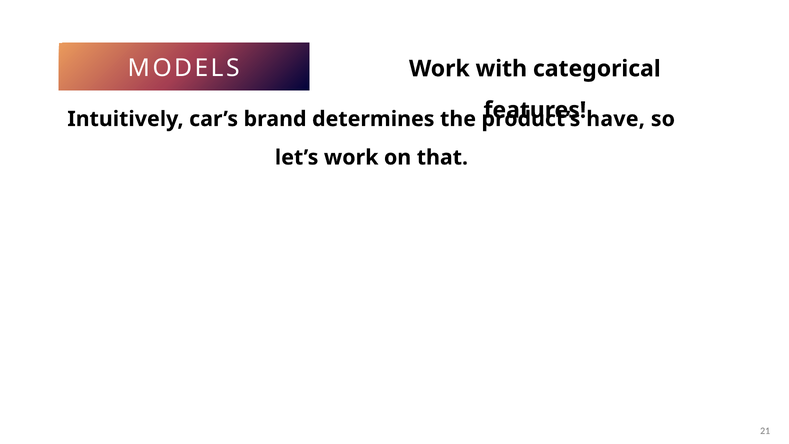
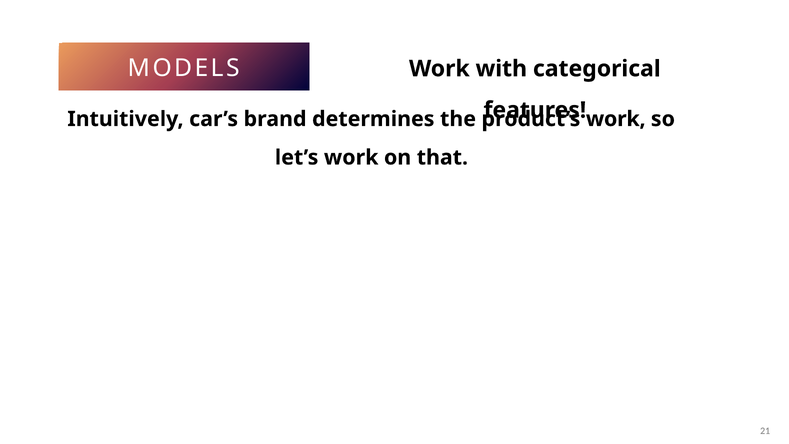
have: have -> work (616, 119)
